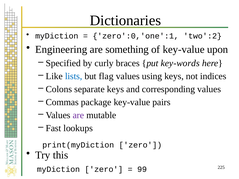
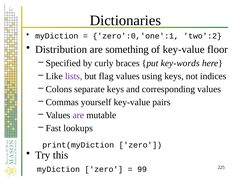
Engineering: Engineering -> Distribution (61, 50)
upon: upon -> floor (218, 50)
lists colour: blue -> purple (74, 76)
package: package -> yourself (96, 102)
